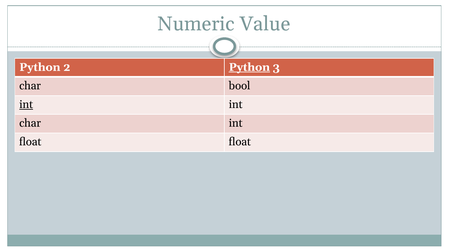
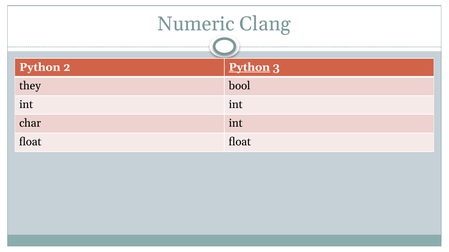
Value: Value -> Clang (265, 24)
char: char -> they (30, 86)
int underline: present -> none (26, 105)
